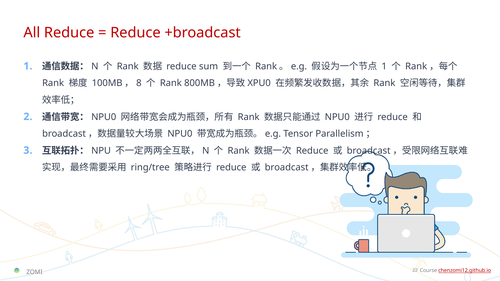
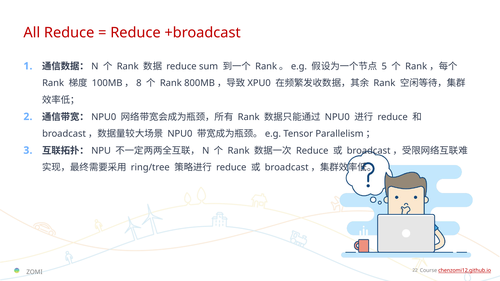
1: 1 -> 5 (384, 66)
